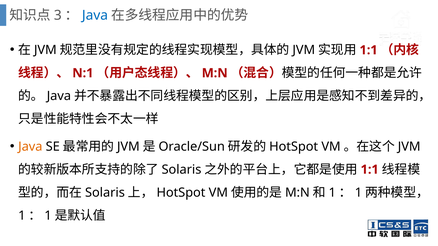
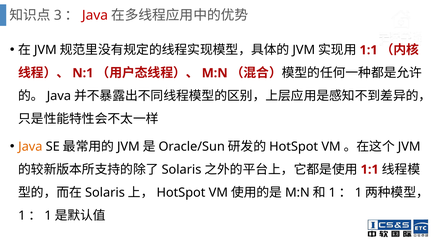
Java colour: blue -> red (95, 15)
